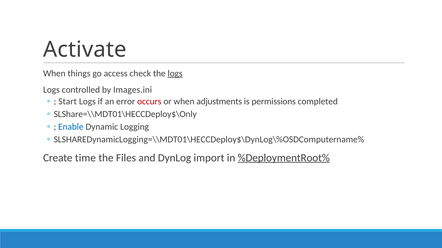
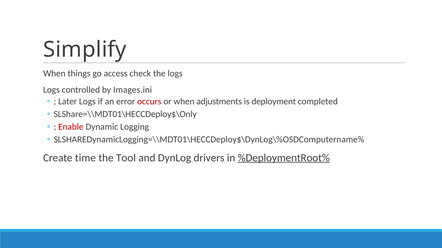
Activate: Activate -> Simplify (85, 50)
logs underline: present -> none (175, 73)
Start: Start -> Later (68, 102)
permissions: permissions -> deployment (274, 102)
Enable colour: blue -> red (71, 127)
Files: Files -> Tool (126, 158)
import: import -> drivers (209, 158)
